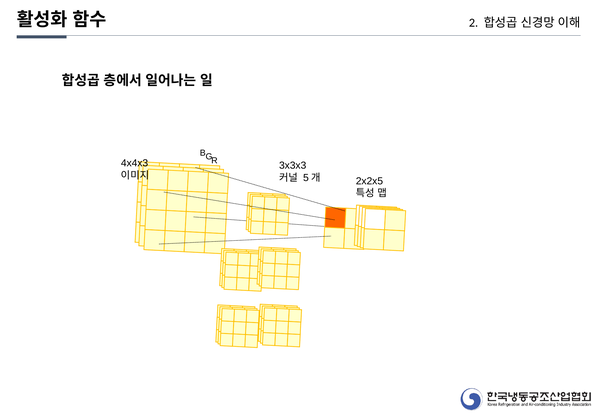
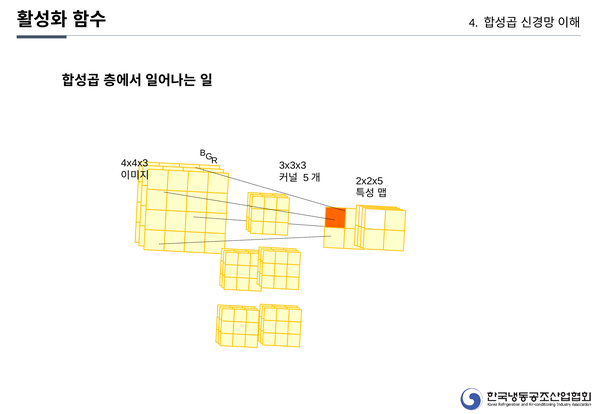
2: 2 -> 4 (473, 23)
